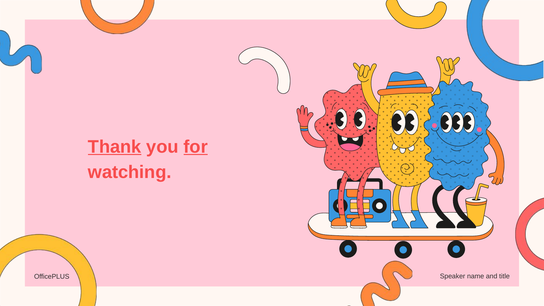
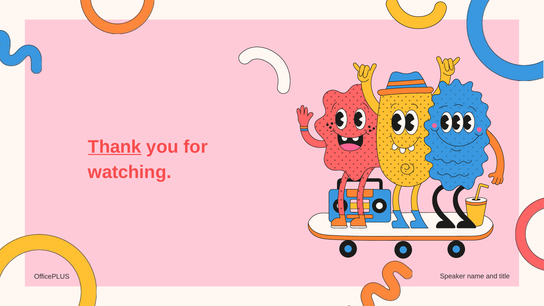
for underline: present -> none (196, 147)
